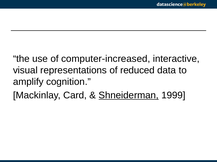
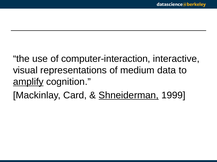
computer-increased: computer-increased -> computer-interaction (106, 59)
reduced: reduced -> medium (137, 71)
amplify underline: none -> present (28, 82)
